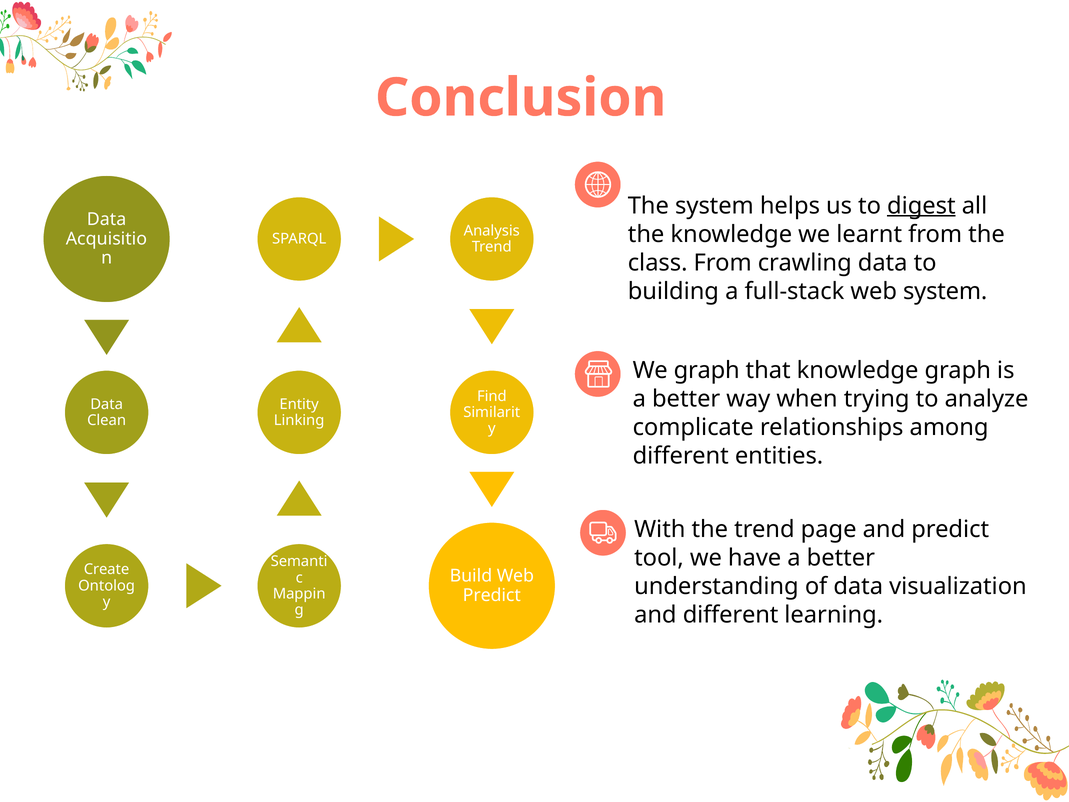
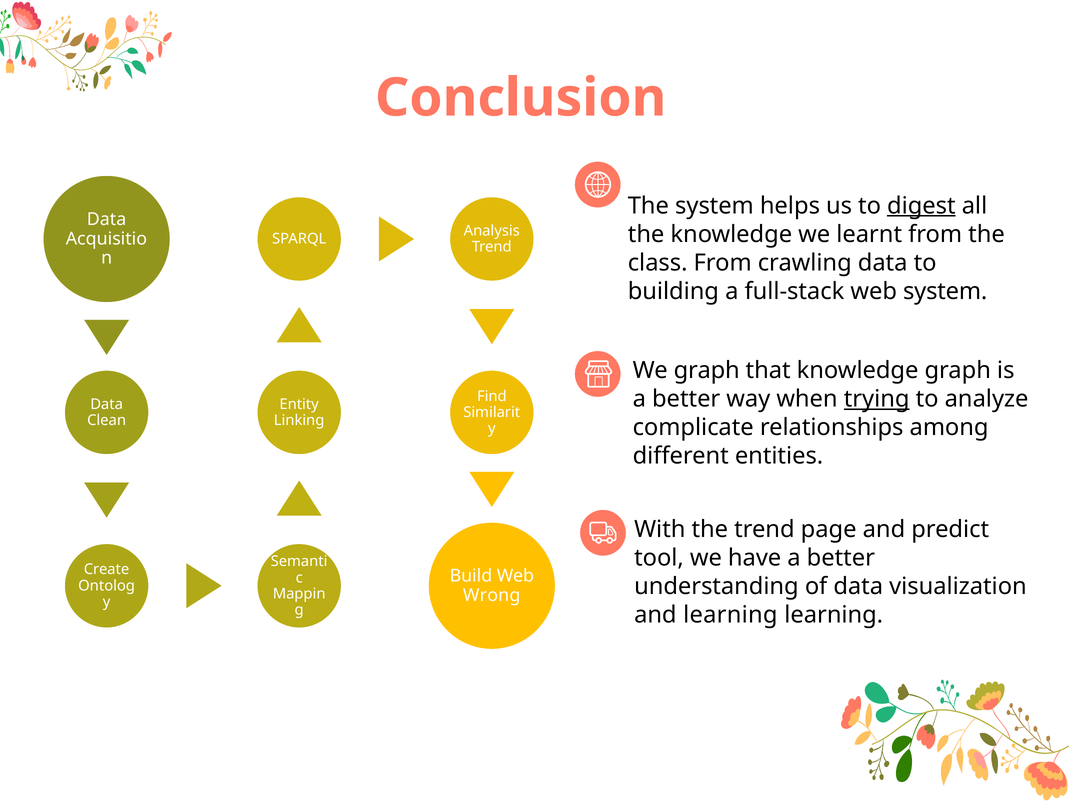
trying underline: none -> present (877, 399)
Predict: Predict -> Wrong (492, 595)
and different: different -> learning (730, 615)
